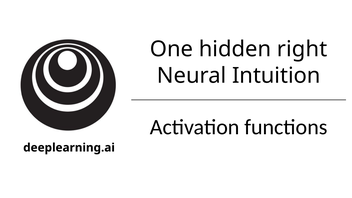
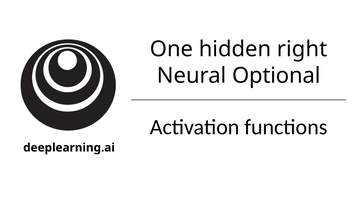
Intuition: Intuition -> Optional (276, 76)
